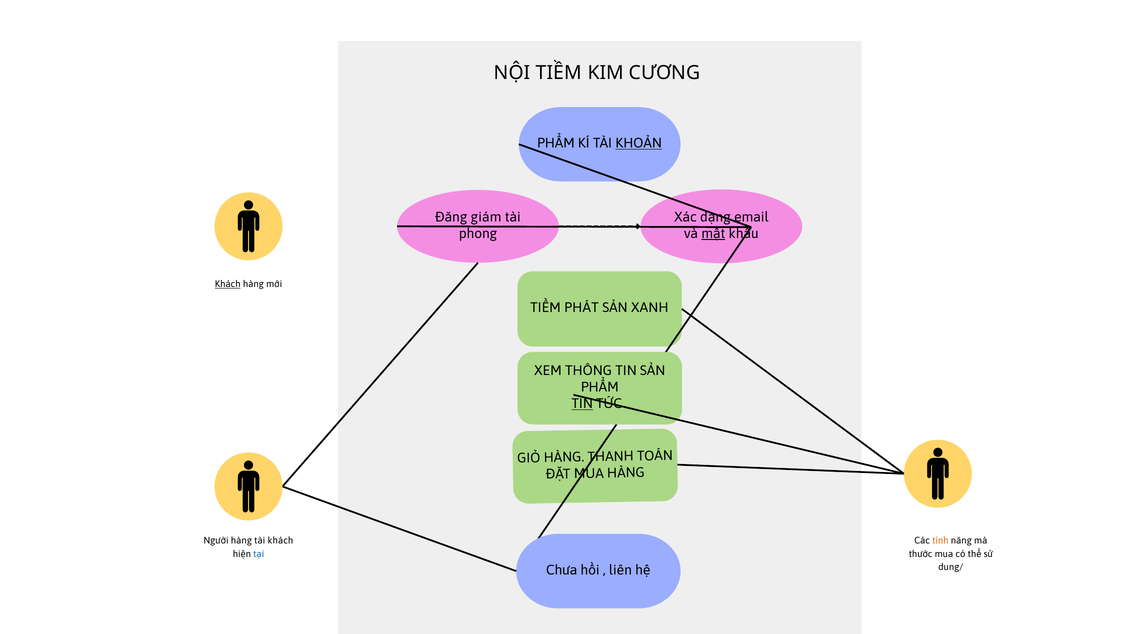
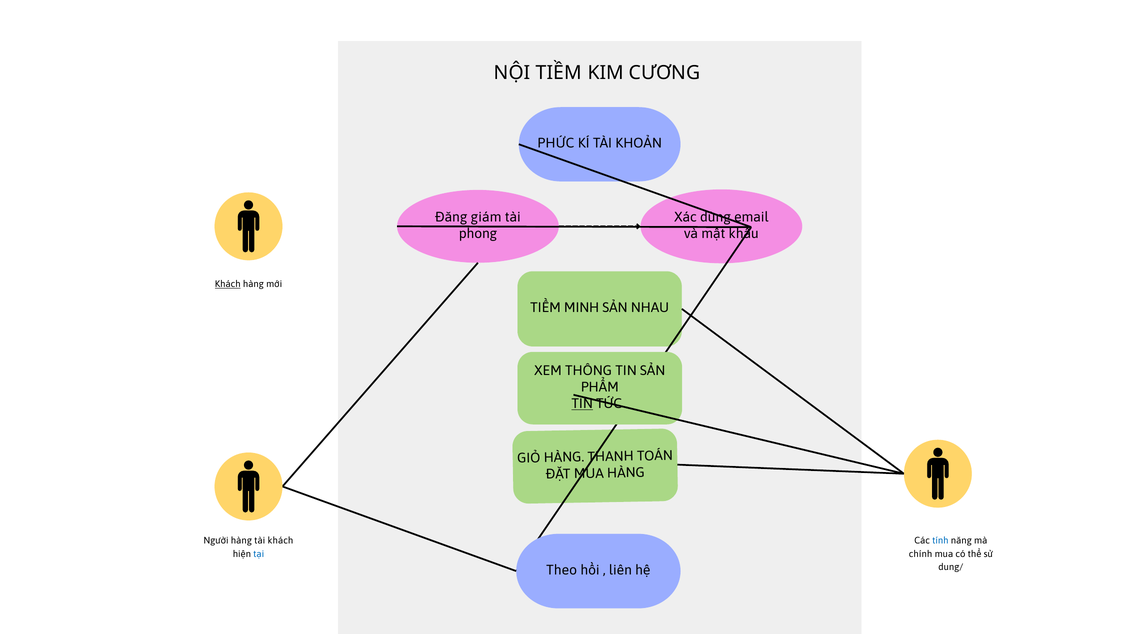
PHẨM: PHẨM -> PHỨC (556, 143)
KHOẢN underline: present -> none (639, 143)
dạng: dạng -> dùng (715, 217)
mật underline: present -> none (713, 234)
PHÁT: PHÁT -> MINH (582, 308)
XANH: XANH -> NHAU (650, 308)
tính colour: orange -> blue (940, 541)
thước: thước -> chính (921, 554)
Chưa: Chưa -> Theo (562, 570)
